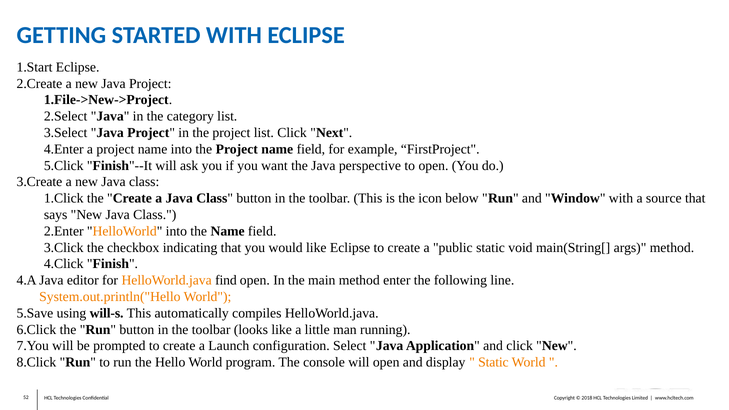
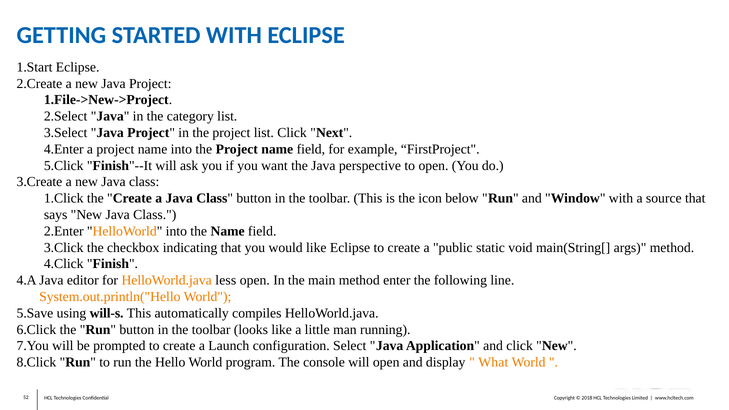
find: find -> less (226, 280)
Static: Static -> What (493, 362)
